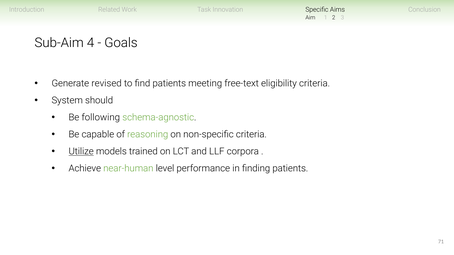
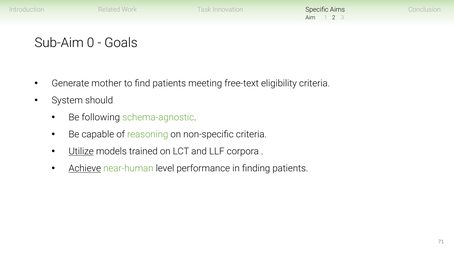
4: 4 -> 0 (91, 43)
revised: revised -> mother (107, 84)
Achieve underline: none -> present (85, 169)
